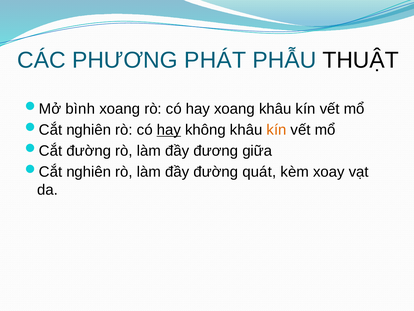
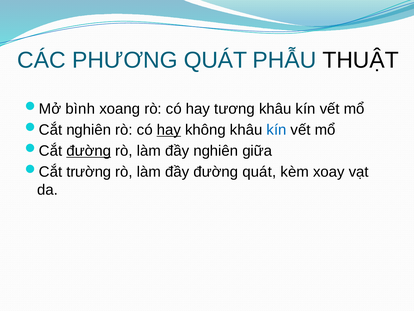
PHƯƠNG PHÁT: PHÁT -> QUÁT (215, 60)
hay xoang: xoang -> tương (235, 109)
kín colour: orange -> blue (277, 130)
đường underline: none -> present (89, 151)
đầy đương: đương -> nghiên (216, 151)
nghiên: nghiên -> trường (89, 172)
